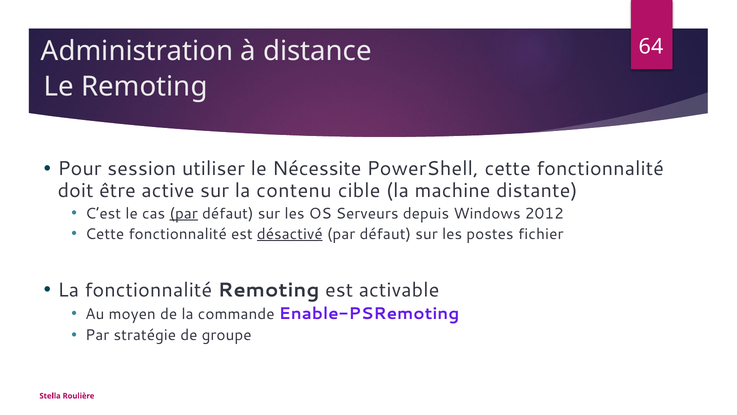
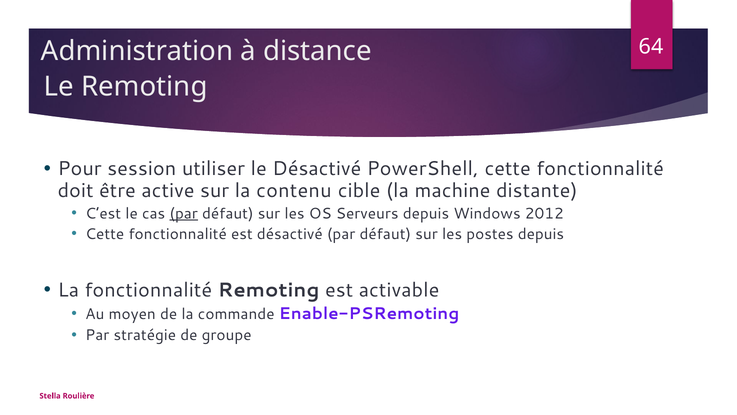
le Nécessite: Nécessite -> Désactivé (317, 169)
désactivé underline: present -> none (290, 234)
postes fichier: fichier -> depuis (541, 234)
